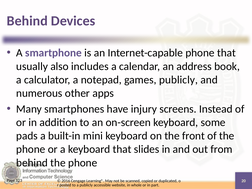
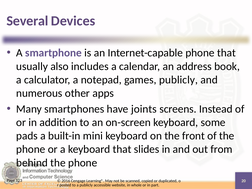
Behind: Behind -> Several (27, 21)
injury: injury -> joints (144, 109)
